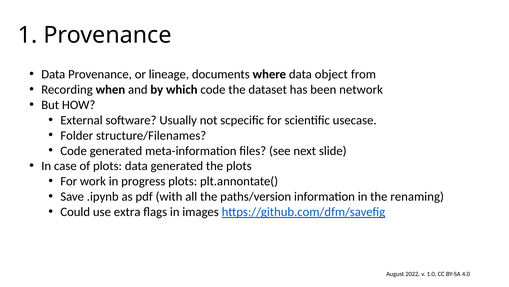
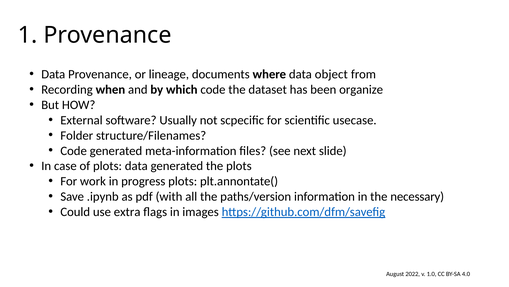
network: network -> organize (361, 89)
renaming: renaming -> necessary (417, 196)
